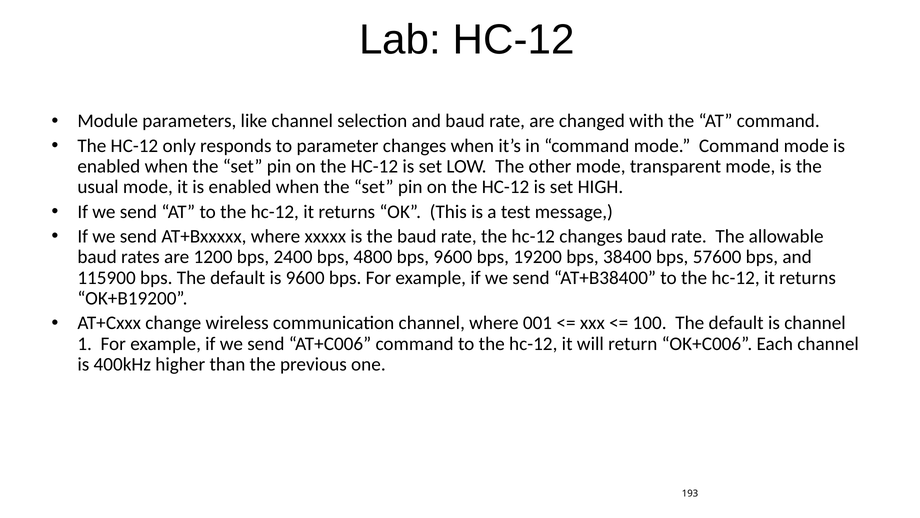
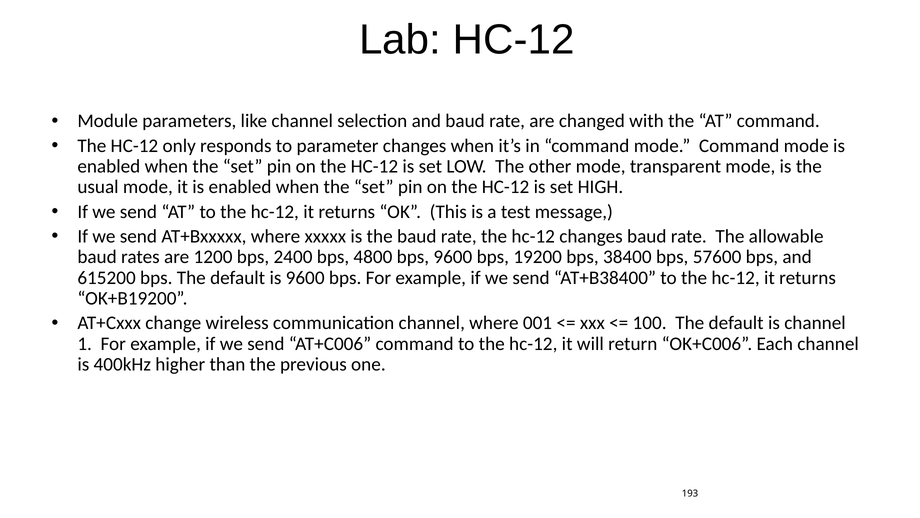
115900: 115900 -> 615200 (107, 277)
